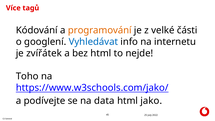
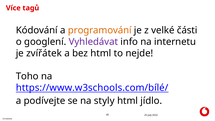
Vyhledávat colour: blue -> purple (93, 42)
https://www.w3schools.com/jako/: https://www.w3schools.com/jako/ -> https://www.w3schools.com/bílé/ (92, 88)
data: data -> styly (104, 101)
jako: jako -> jídlo (151, 101)
